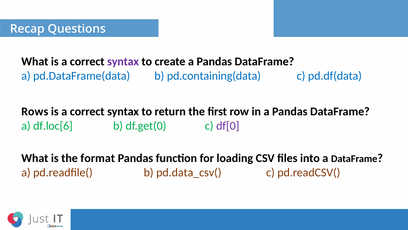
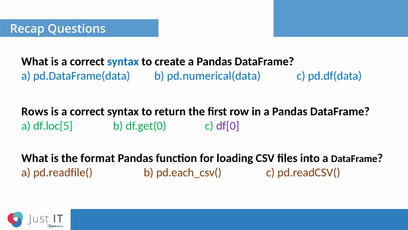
syntax colour: purple -> blue (123, 62)
pd.containing(data: pd.containing(data -> pd.numerical(data (214, 76)
df.loc[6: df.loc[6 -> df.loc[5 (53, 126)
pd.data_csv(: pd.data_csv( -> pd.each_csv( (189, 172)
